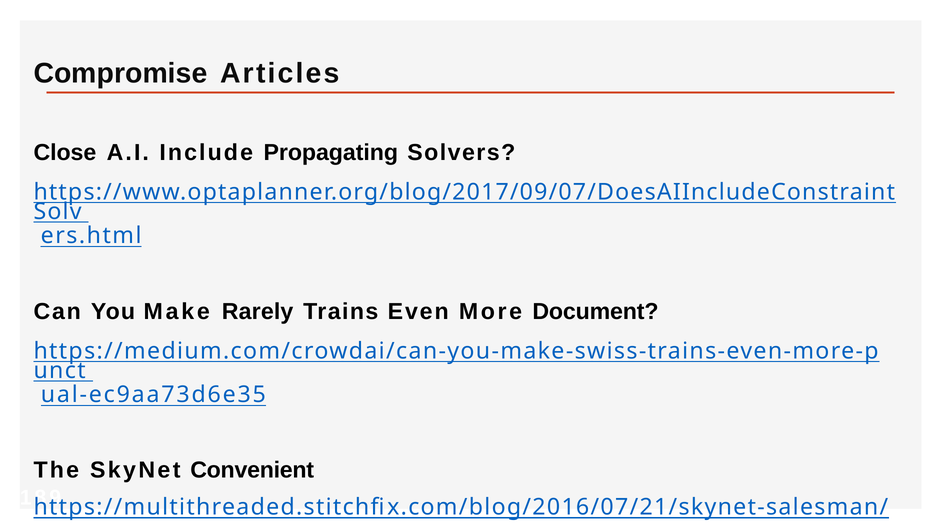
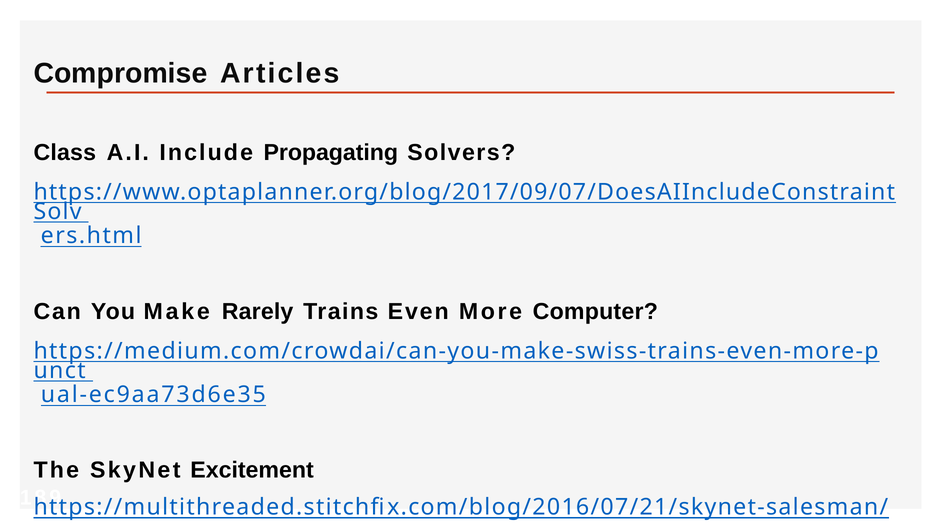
Close: Close -> Class (65, 152)
Document: Document -> Computer (595, 312)
Convenient: Convenient -> Excitement (252, 471)
